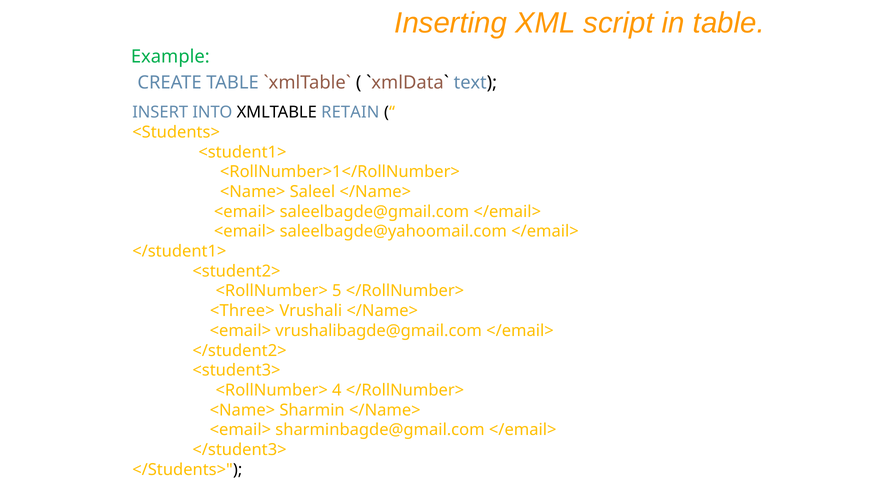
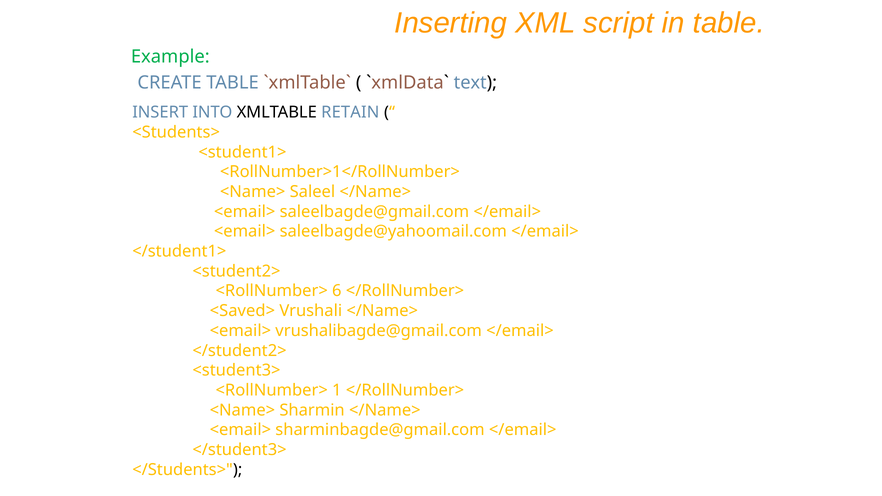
5: 5 -> 6 (337, 291)
<Three>: <Three> -> <Saved> (242, 311)
4: 4 -> 1 (337, 390)
